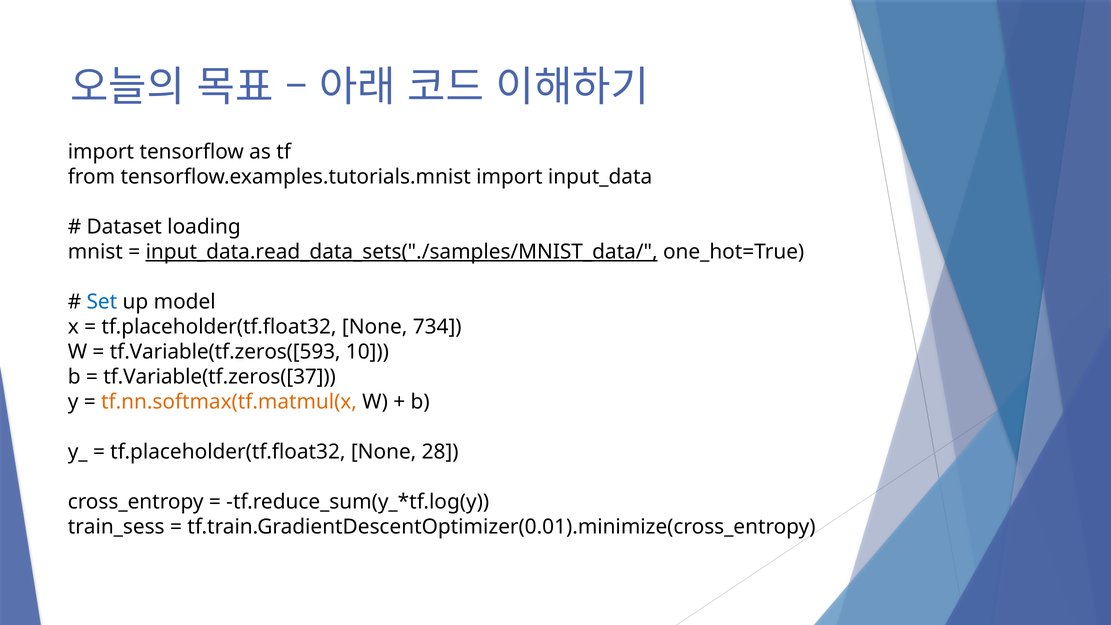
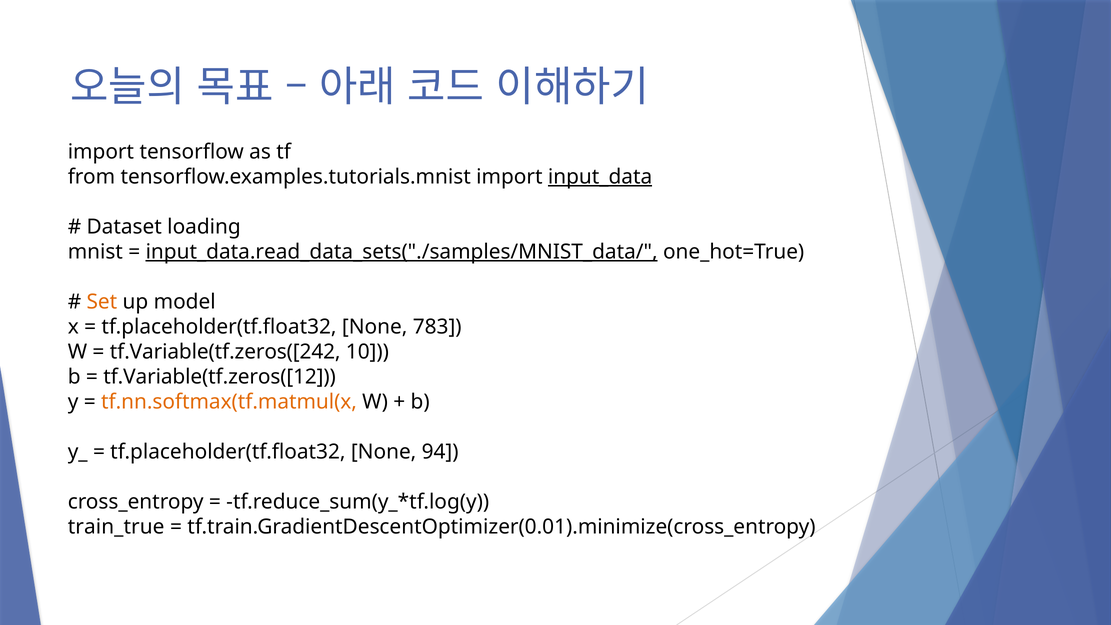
input_data underline: none -> present (600, 177)
Set colour: blue -> orange (102, 302)
734: 734 -> 783 (437, 327)
tf.Variable(tf.zeros([593: tf.Variable(tf.zeros([593 -> tf.Variable(tf.zeros([242 (225, 352)
tf.Variable(tf.zeros([37: tf.Variable(tf.zeros([37 -> tf.Variable(tf.zeros([12 (220, 377)
28: 28 -> 94 (440, 452)
train_sess: train_sess -> train_true (116, 527)
